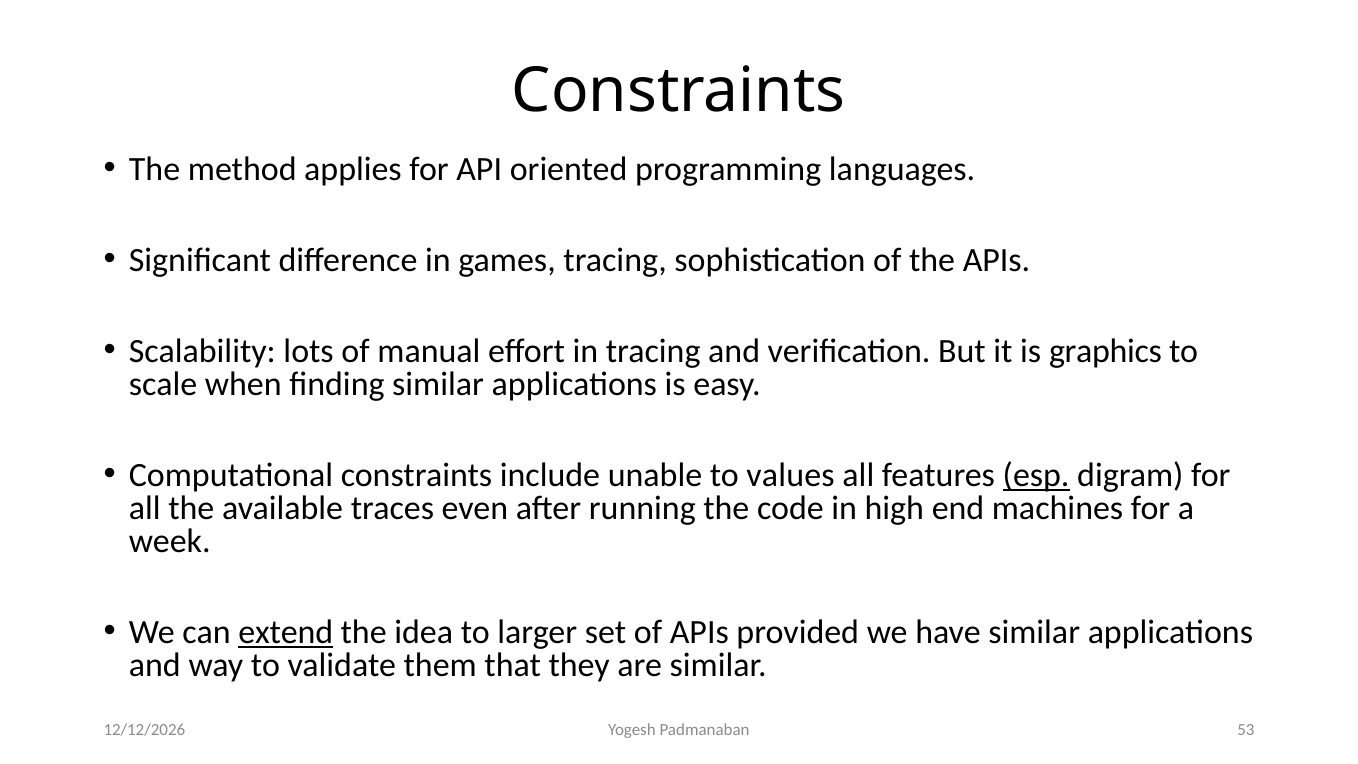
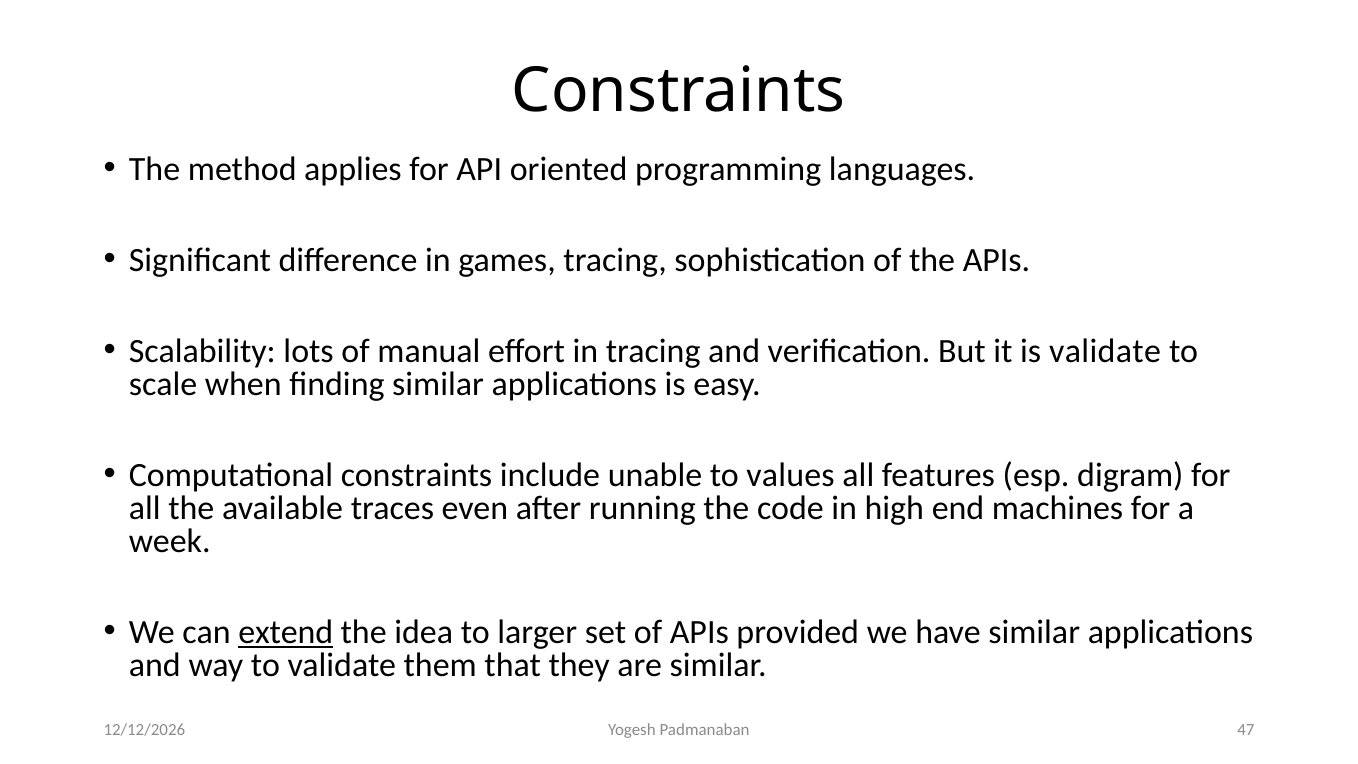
is graphics: graphics -> validate (1105, 351)
esp underline: present -> none (1036, 475)
53: 53 -> 47 (1246, 729)
